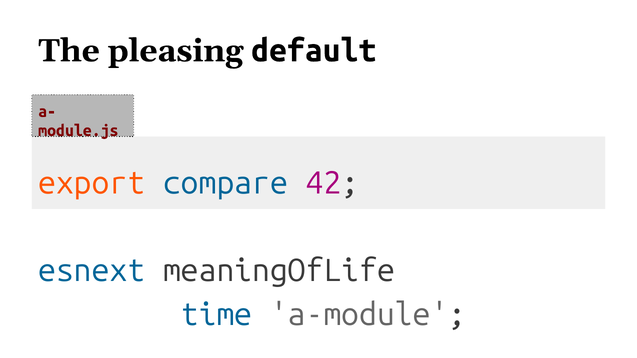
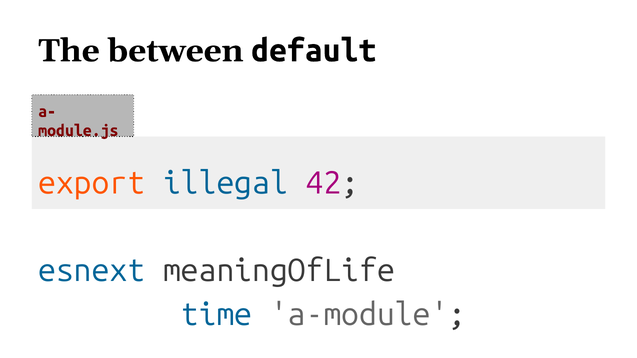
pleasing: pleasing -> between (176, 51)
compare: compare -> illegal (225, 183)
